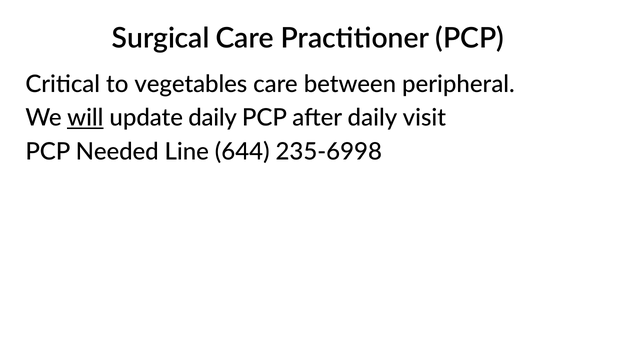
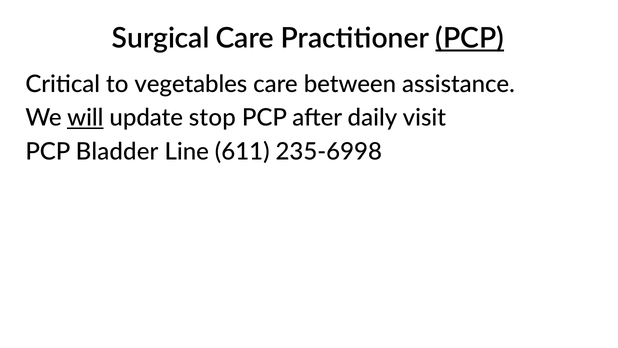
PCP underline: none -> present (470, 38)
peripheral: peripheral -> assistance (458, 84)
update daily: daily -> stop (212, 118)
Needed: Needed -> Bladder (117, 151)
644: 644 -> 611 (242, 151)
